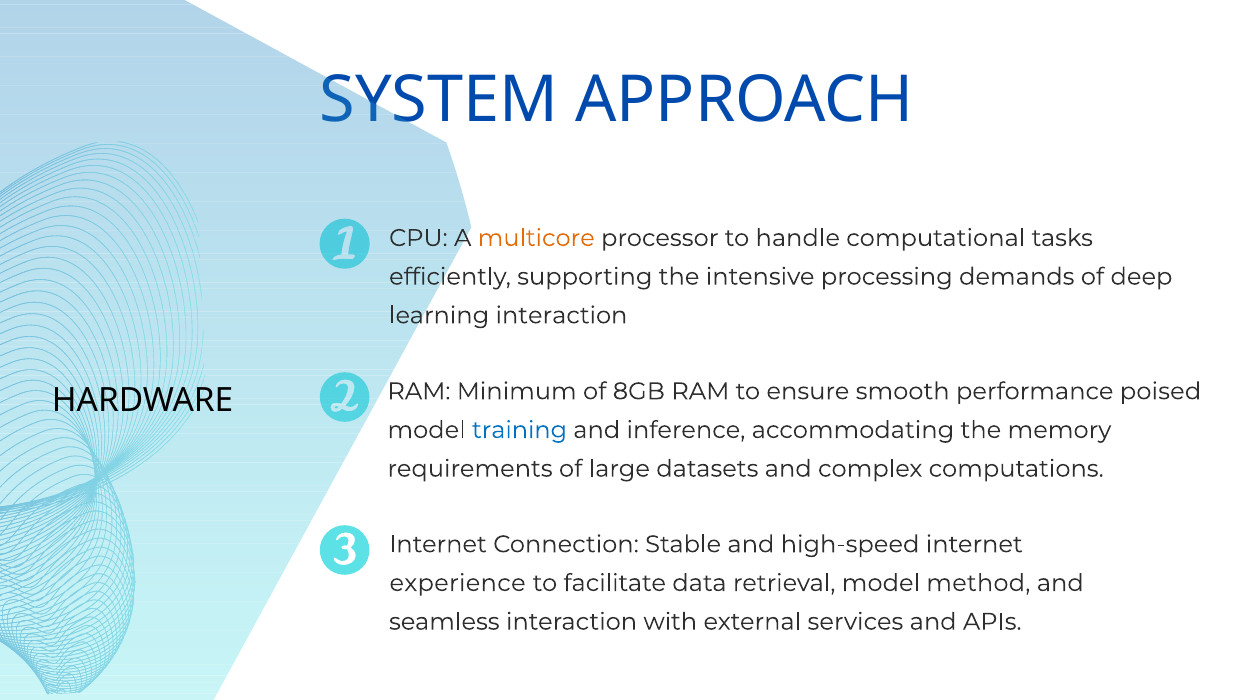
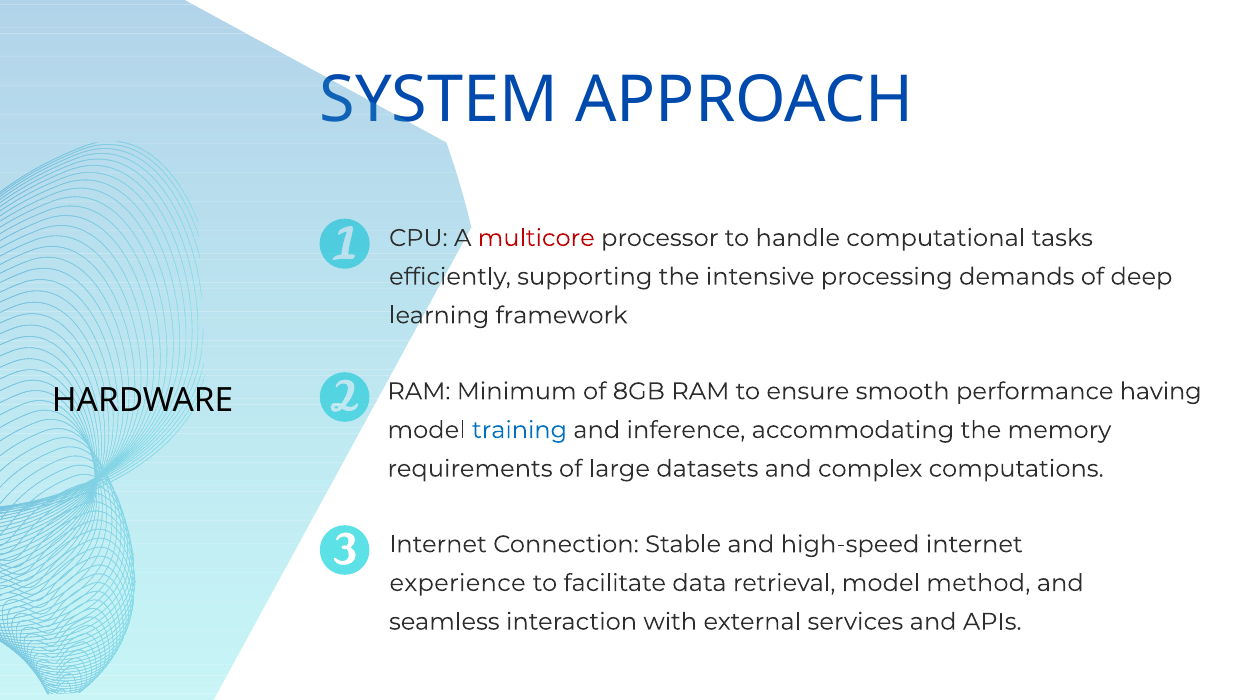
multicore colour: orange -> red (536, 238)
learning interaction: interaction -> framework (562, 316)
poised: poised -> having (1161, 391)
